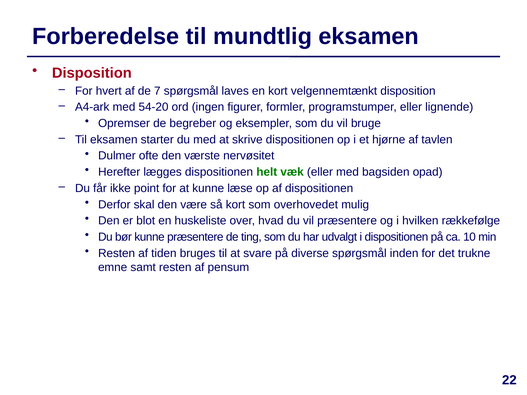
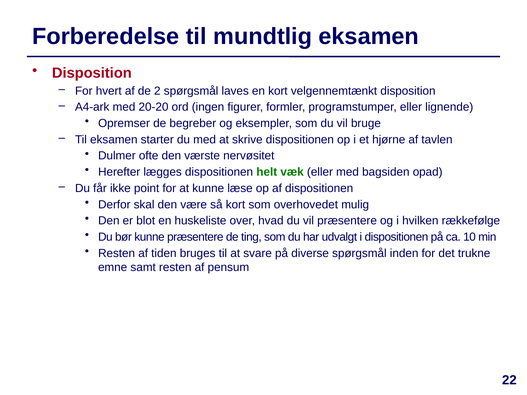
7: 7 -> 2 (157, 91)
54-20: 54-20 -> 20-20 (154, 107)
